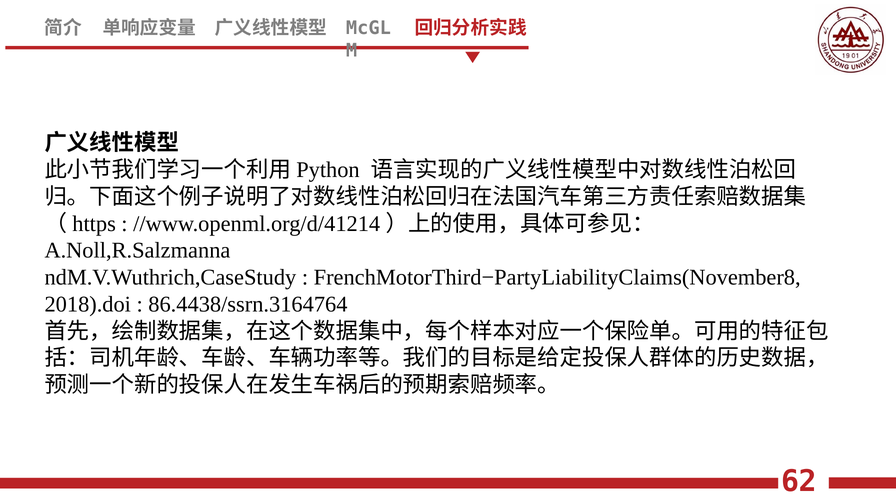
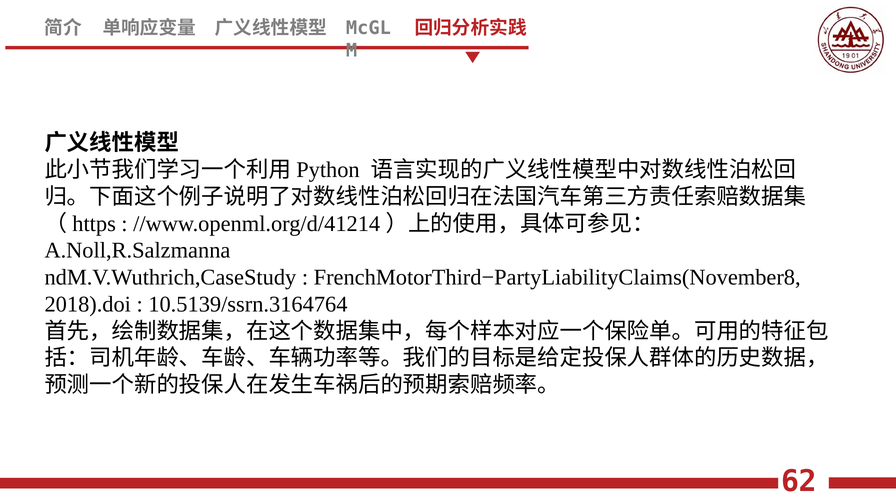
86.4438/ssrn.3164764: 86.4438/ssrn.3164764 -> 10.5139/ssrn.3164764 (248, 304)
